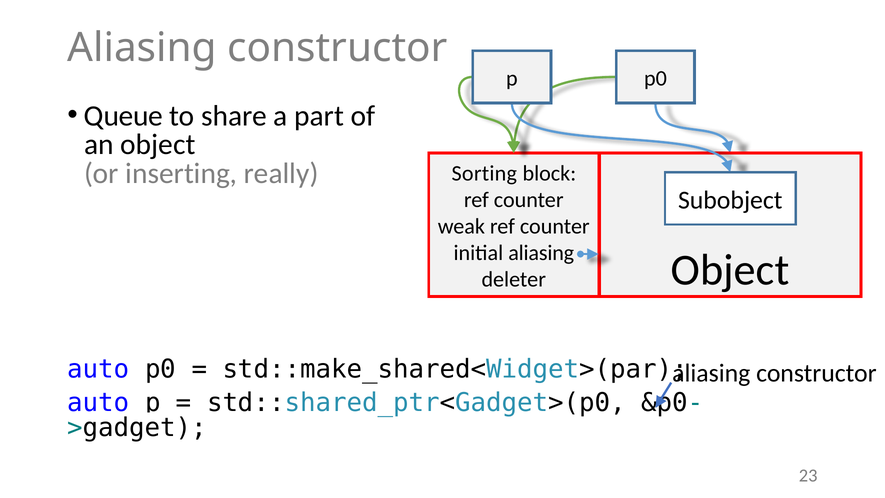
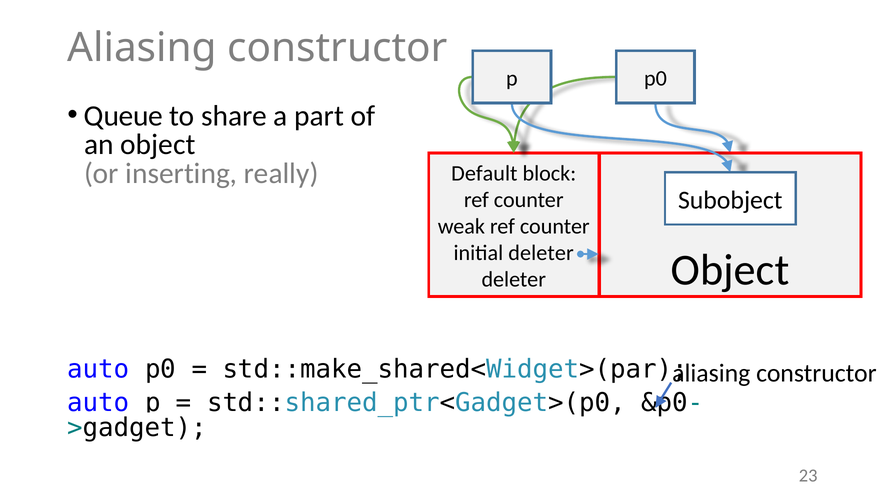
Sorting: Sorting -> Default (484, 173)
initial aliasing: aliasing -> deleter (541, 253)
